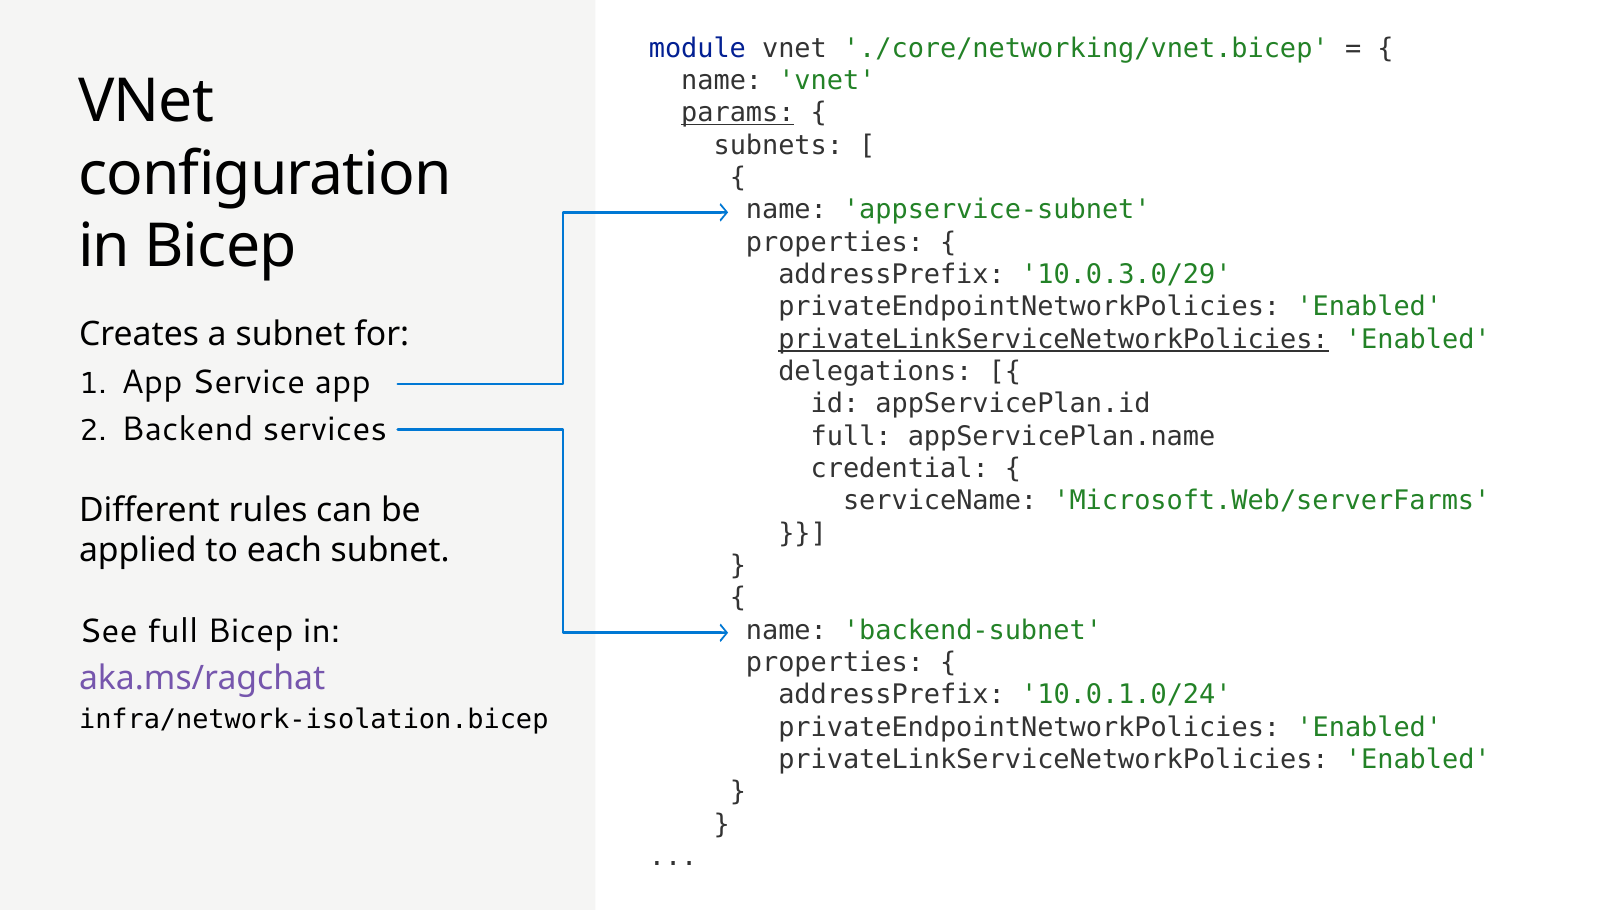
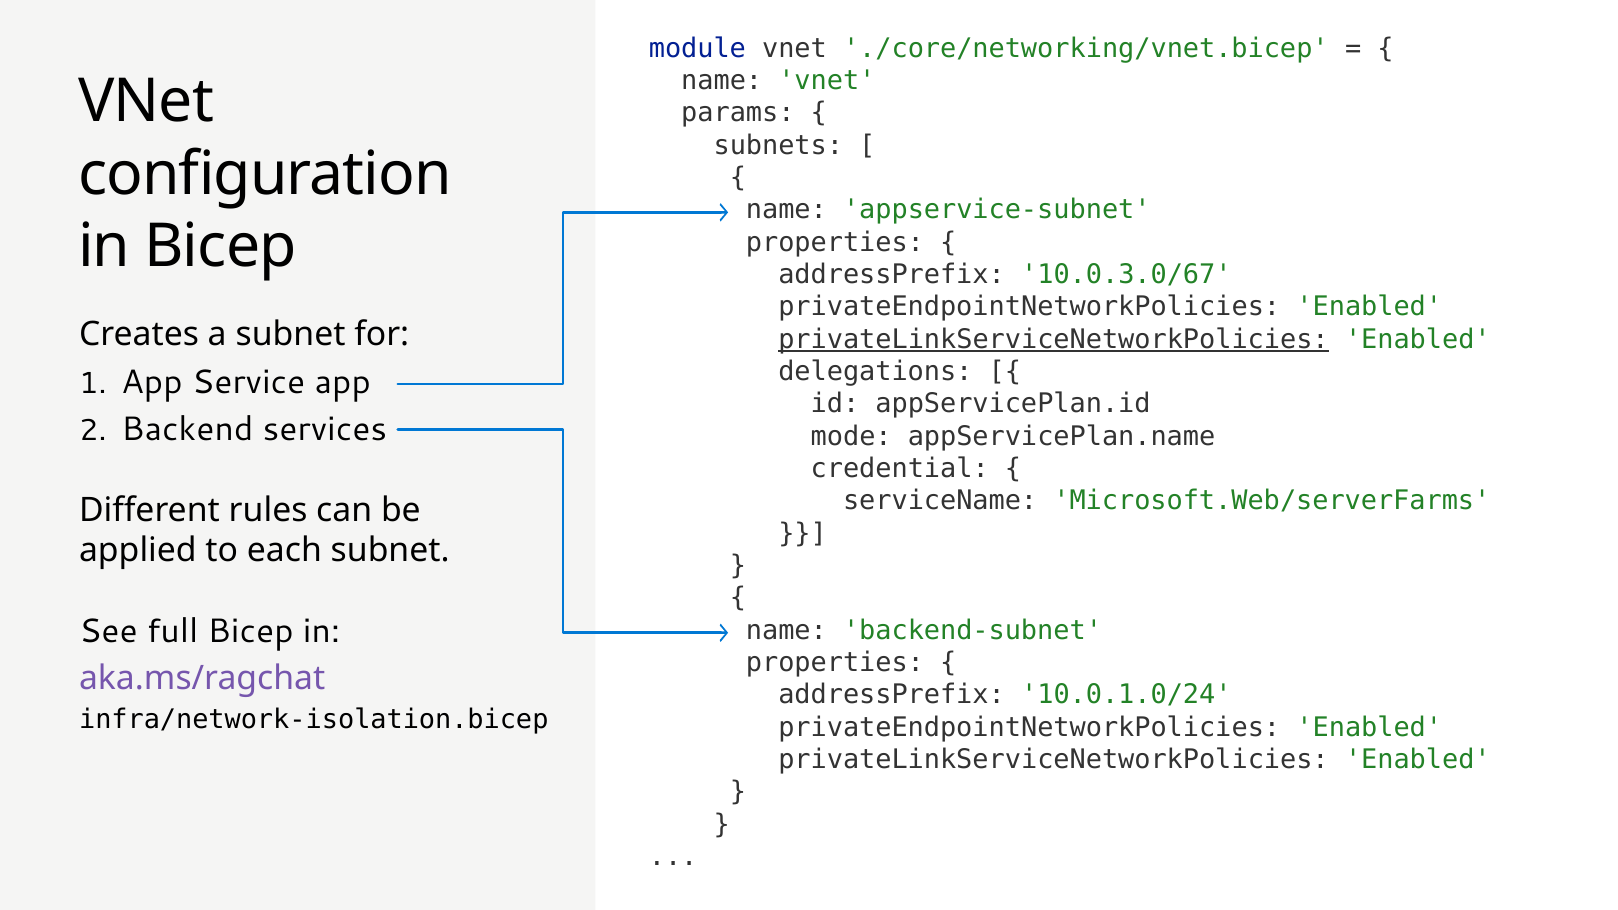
params underline: present -> none (738, 113)
10.0.3.0/29: 10.0.3.0/29 -> 10.0.3.0/67 (1126, 275)
full: full -> mode (851, 436)
